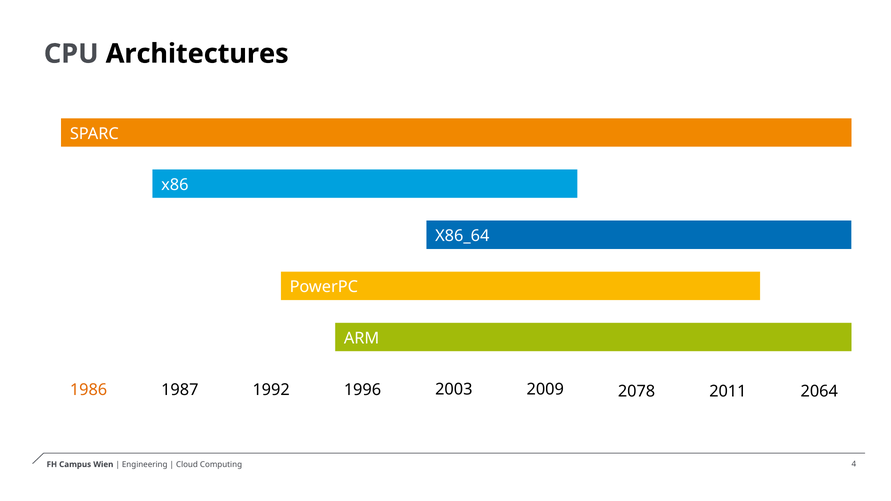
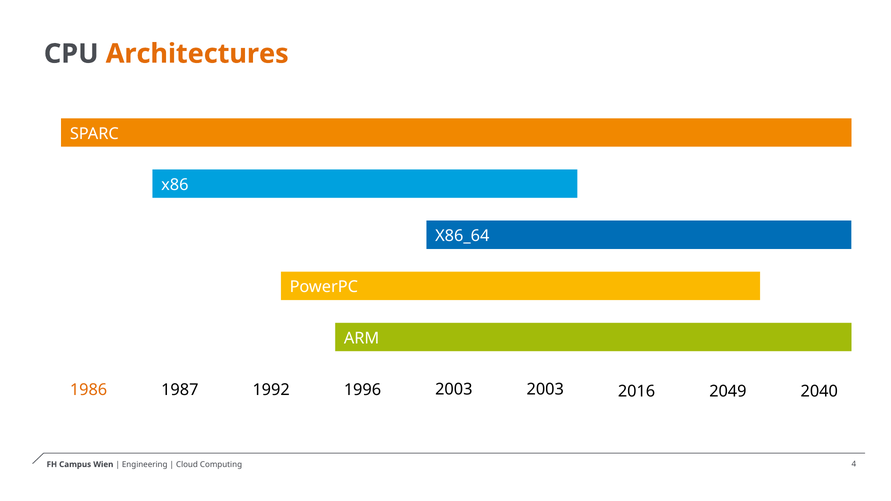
Architectures colour: black -> orange (197, 54)
2009: 2009 -> 2003 (545, 390)
2078: 2078 -> 2016 (637, 391)
2011: 2011 -> 2049 (728, 391)
2064: 2064 -> 2040 (819, 392)
